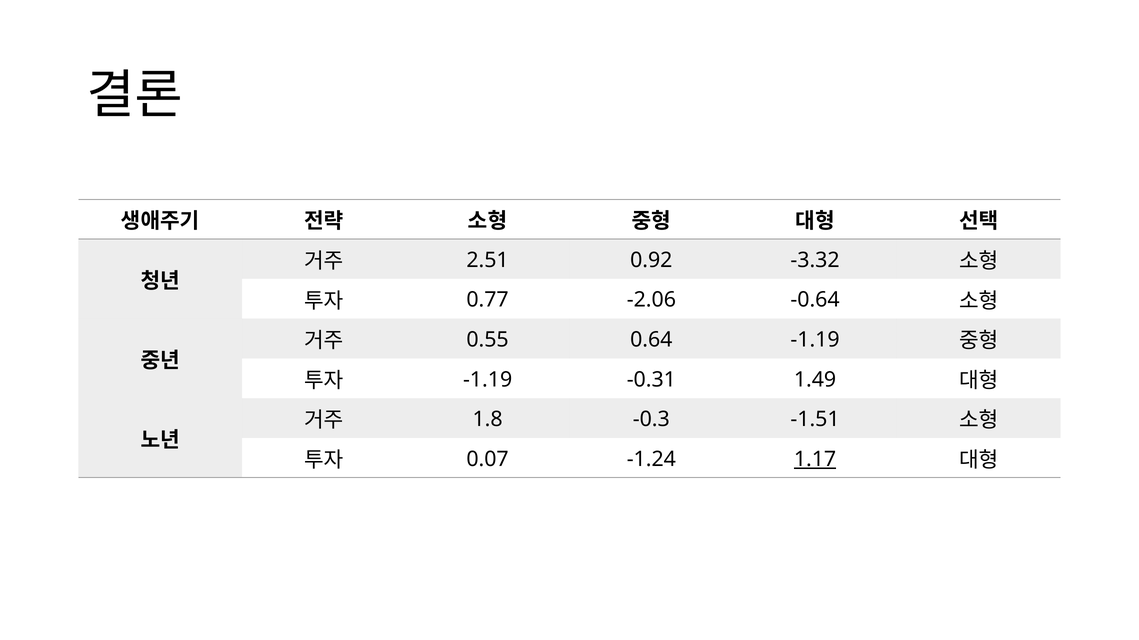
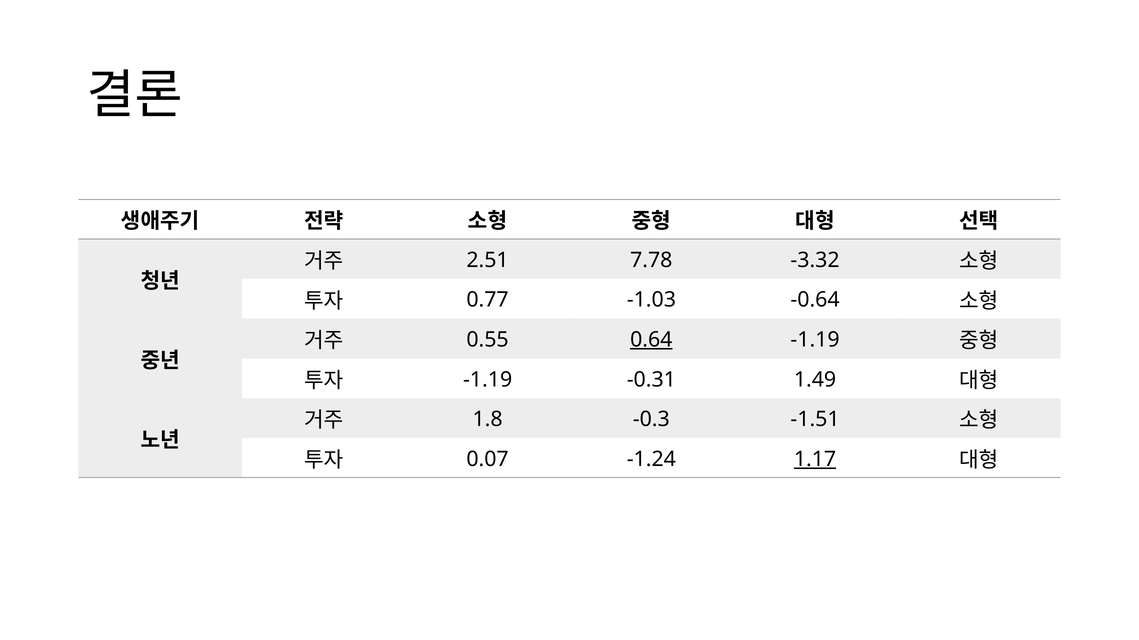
0.92: 0.92 -> 7.78 (651, 260)
-2.06: -2.06 -> -1.03 (651, 300)
0.64 underline: none -> present (651, 340)
